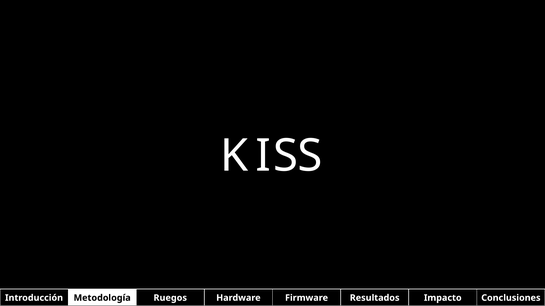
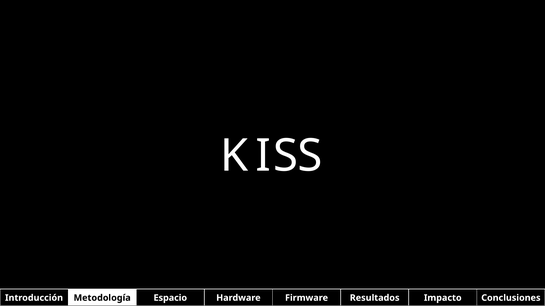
Ruegos: Ruegos -> Espacio (170, 298)
